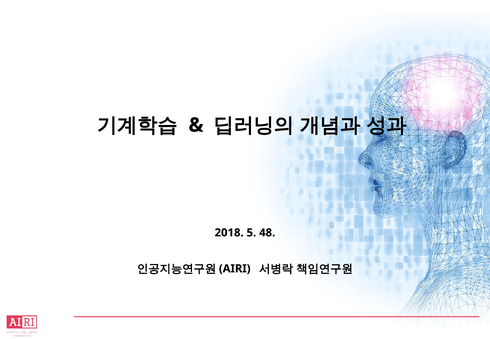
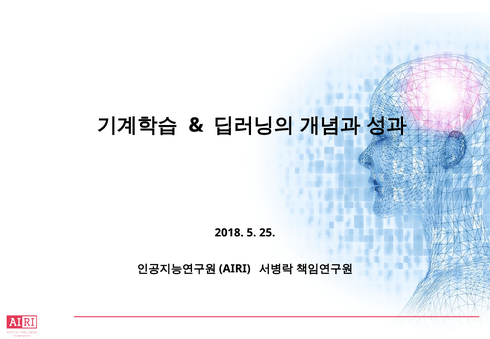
48: 48 -> 25 (267, 233)
